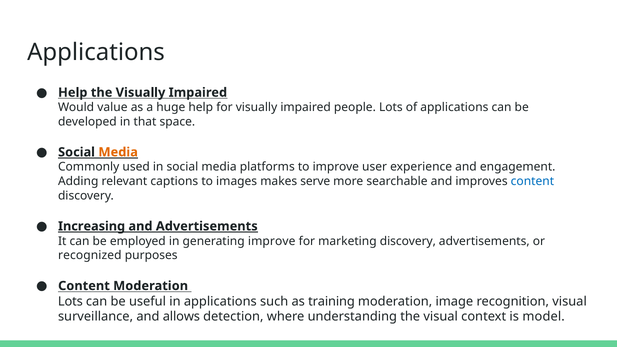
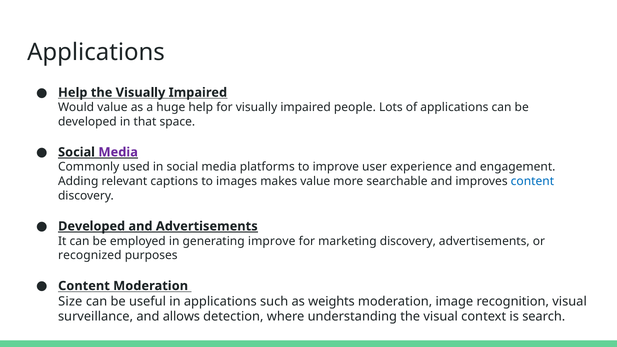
Media colour: orange -> purple (118, 152)
makes serve: serve -> value (315, 181)
Increasing: Increasing -> Developed (92, 226)
Lots: Lots -> Size (70, 301)
training: training -> weights (332, 301)
model: model -> search (544, 317)
